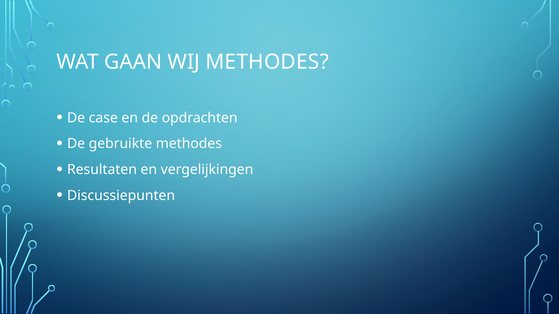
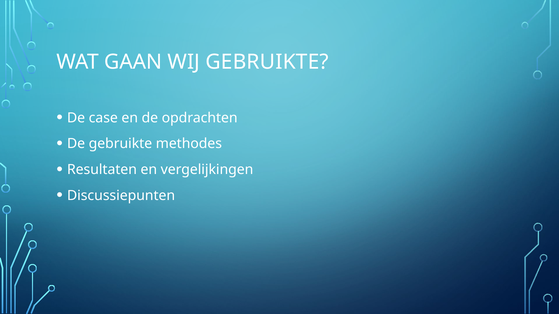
WIJ METHODES: METHODES -> GEBRUIKTE (267, 62)
